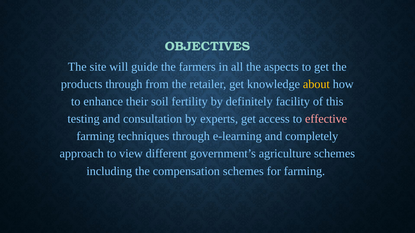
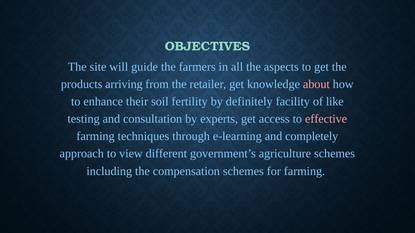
products through: through -> arriving (124, 84)
about colour: yellow -> pink (316, 84)
this: this -> like (335, 102)
